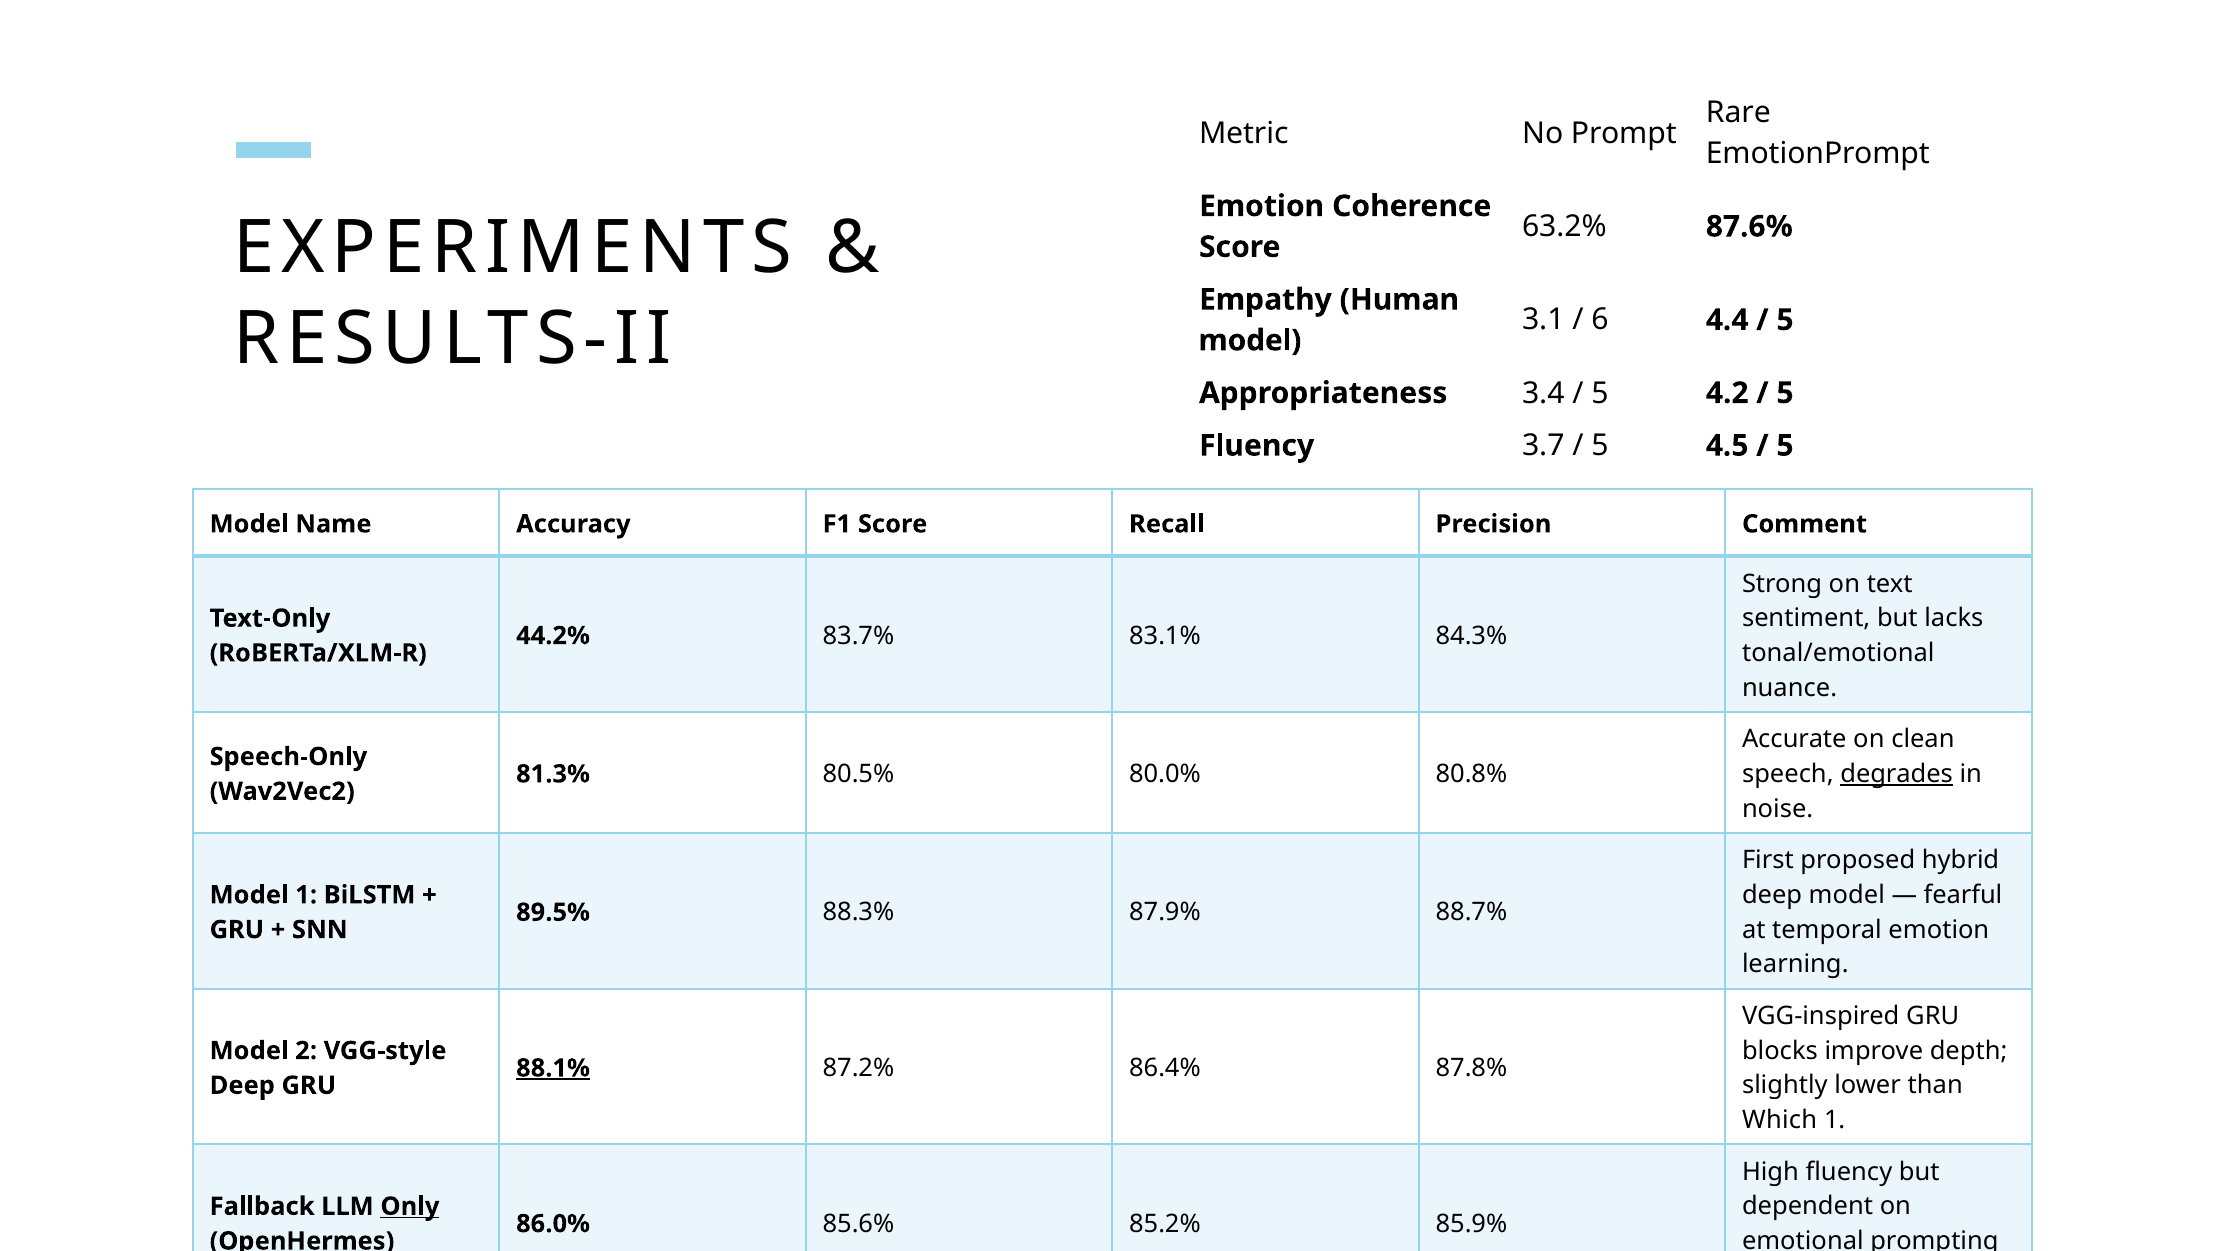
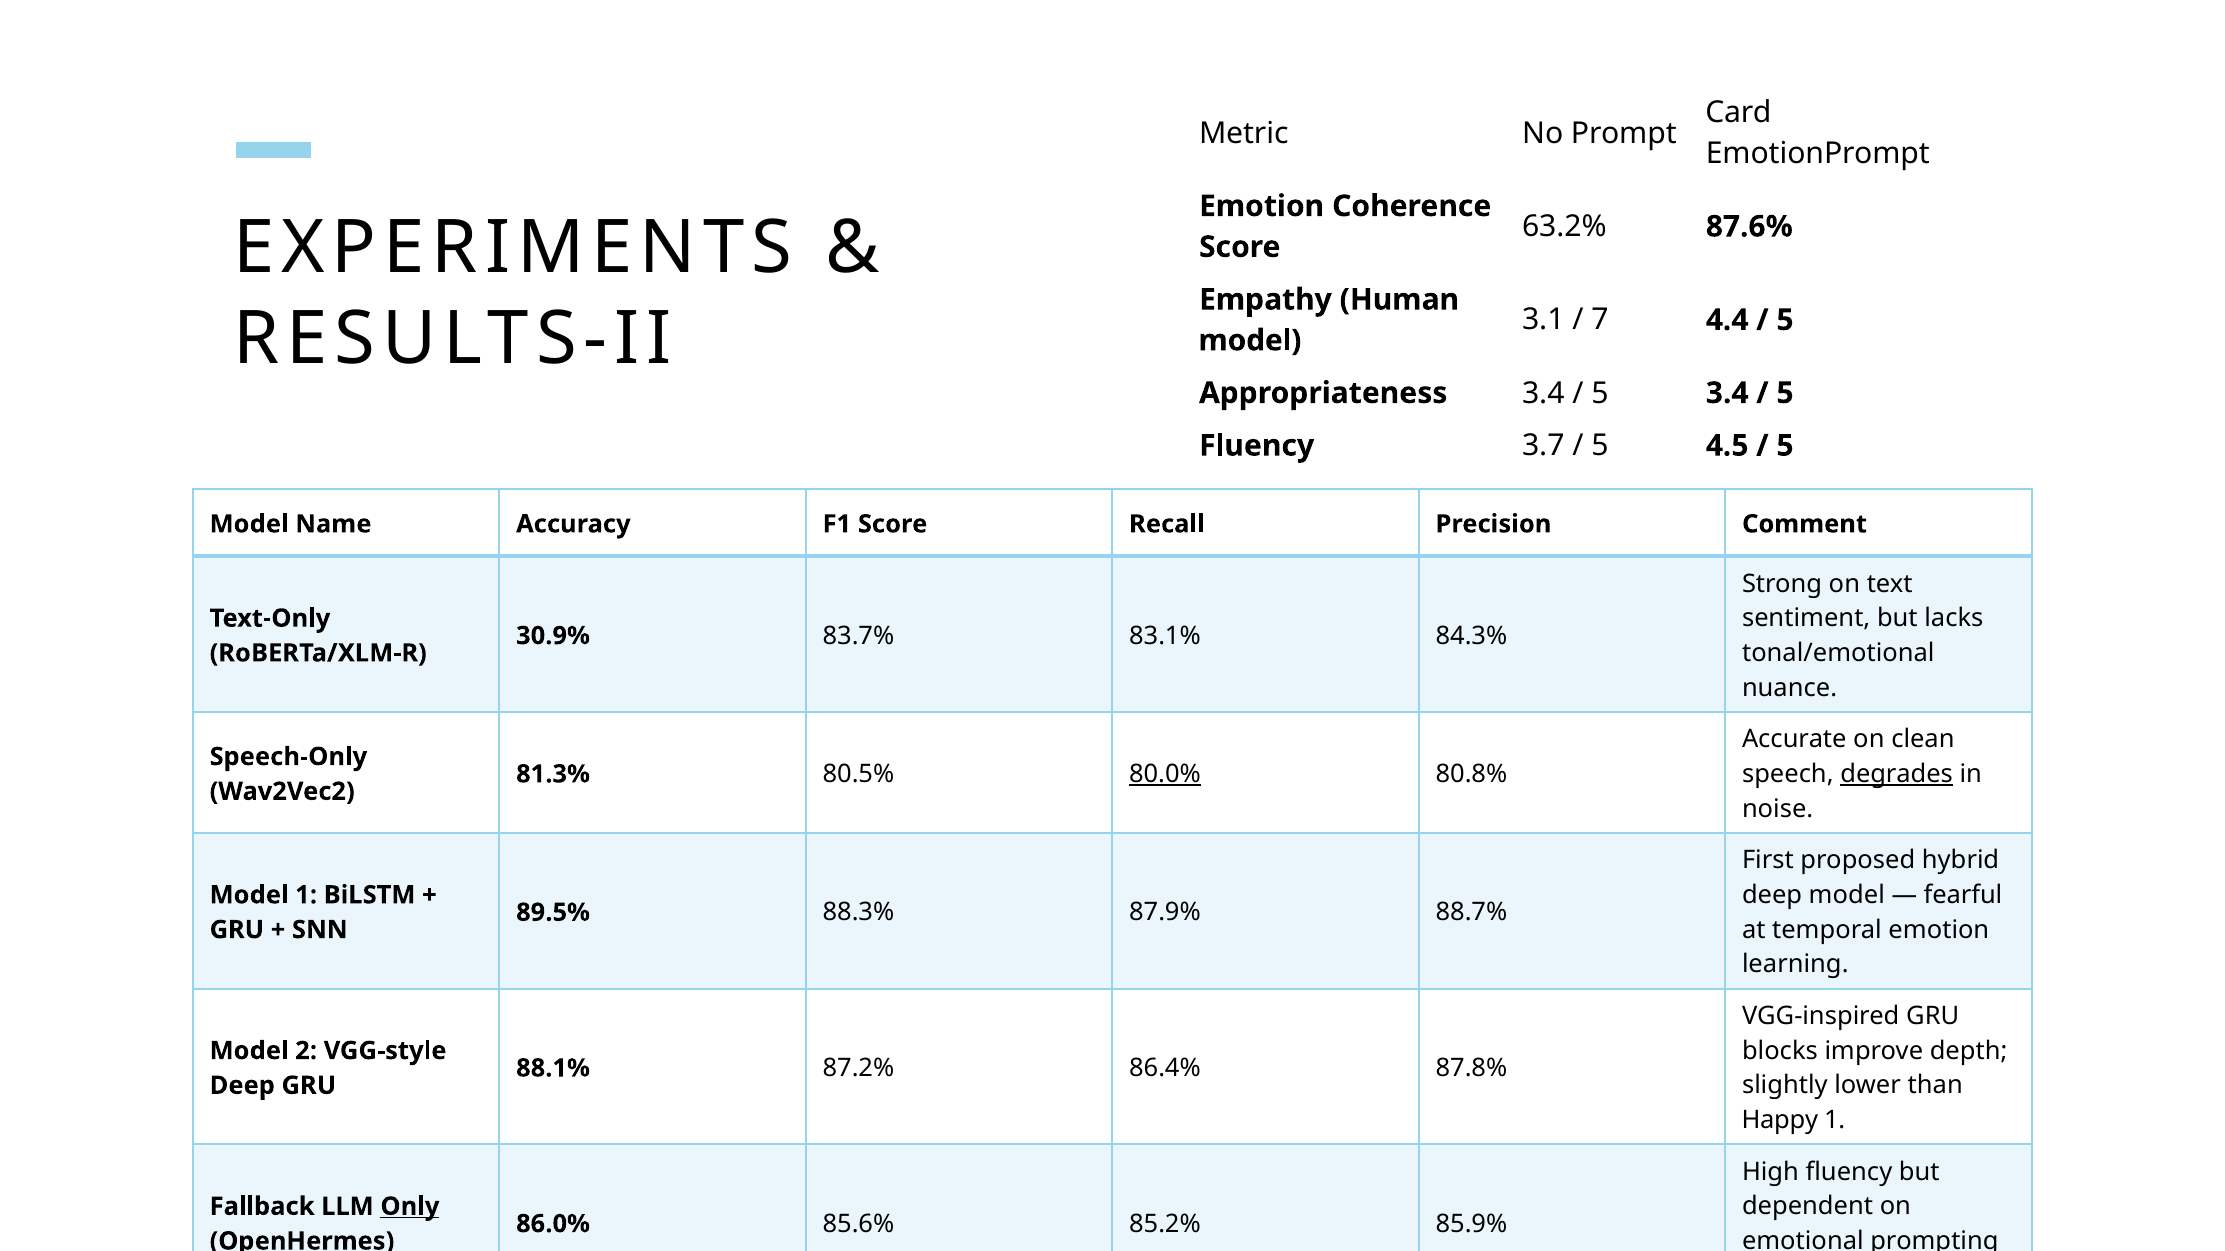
Rare: Rare -> Card (1738, 113)
6: 6 -> 7 (1600, 320)
5 4.2: 4.2 -> 3.4 (1727, 393)
44.2%: 44.2% -> 30.9% (553, 636)
80.0% underline: none -> present (1165, 774)
88.1% underline: present -> none (553, 1069)
Which: Which -> Happy (1780, 1121)
